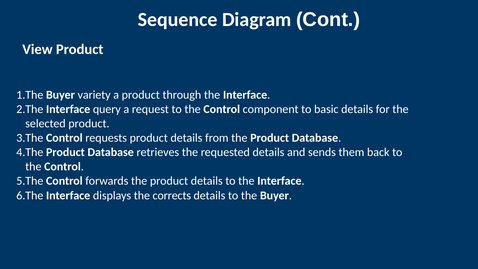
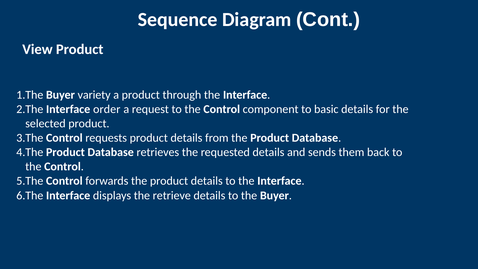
query: query -> order (107, 109)
corrects: corrects -> retrieve (172, 195)
